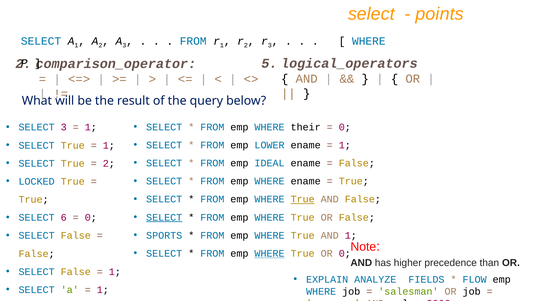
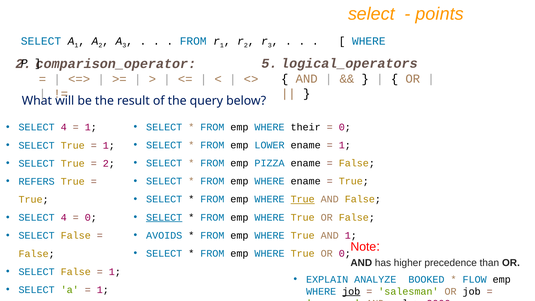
3: 3 -> 4 (64, 127)
IDEAL: IDEAL -> PIZZA (270, 163)
LOCKED: LOCKED -> REFERS (37, 181)
6: 6 -> 4 (64, 218)
SPORTS: SPORTS -> AVOIDS (164, 235)
WHERE underline: present -> none (270, 253)
FIELDS: FIELDS -> BOOKED (426, 279)
job underline: none -> present (351, 291)
